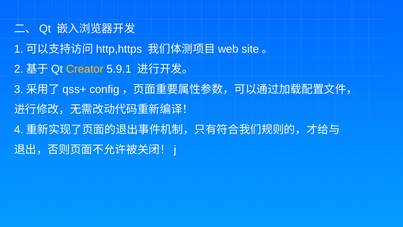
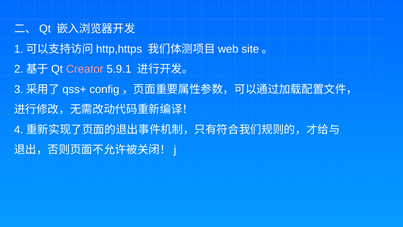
Creator colour: yellow -> pink (85, 69)
